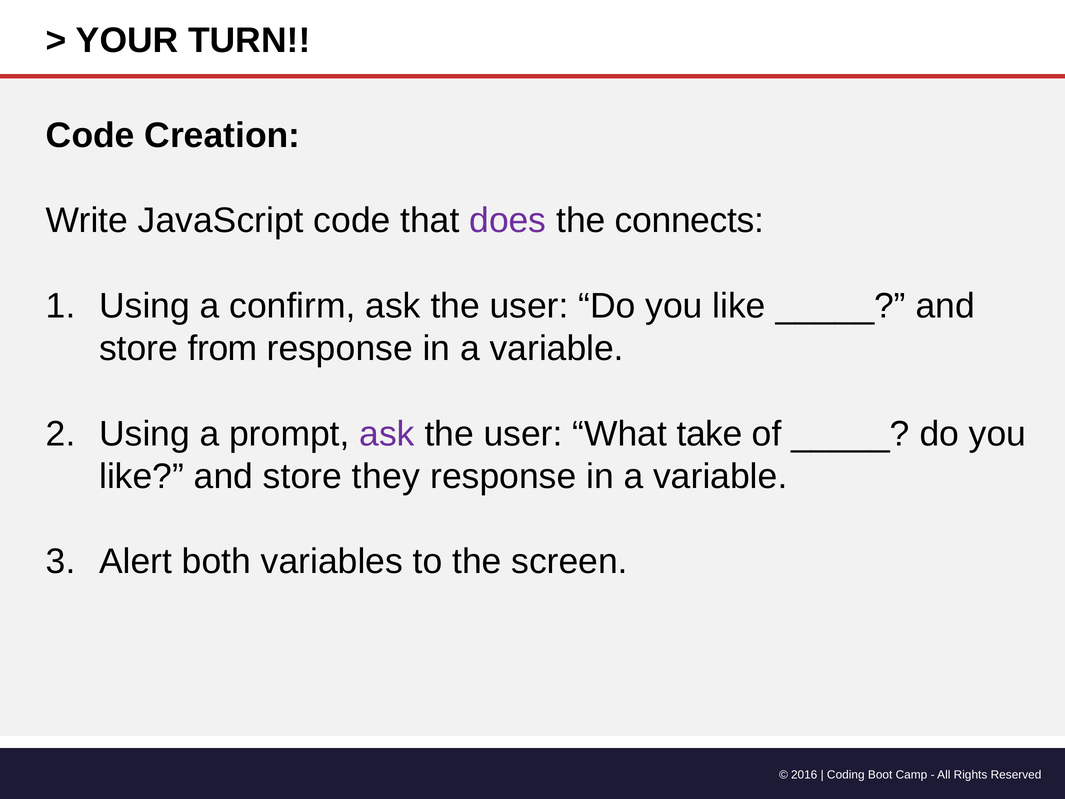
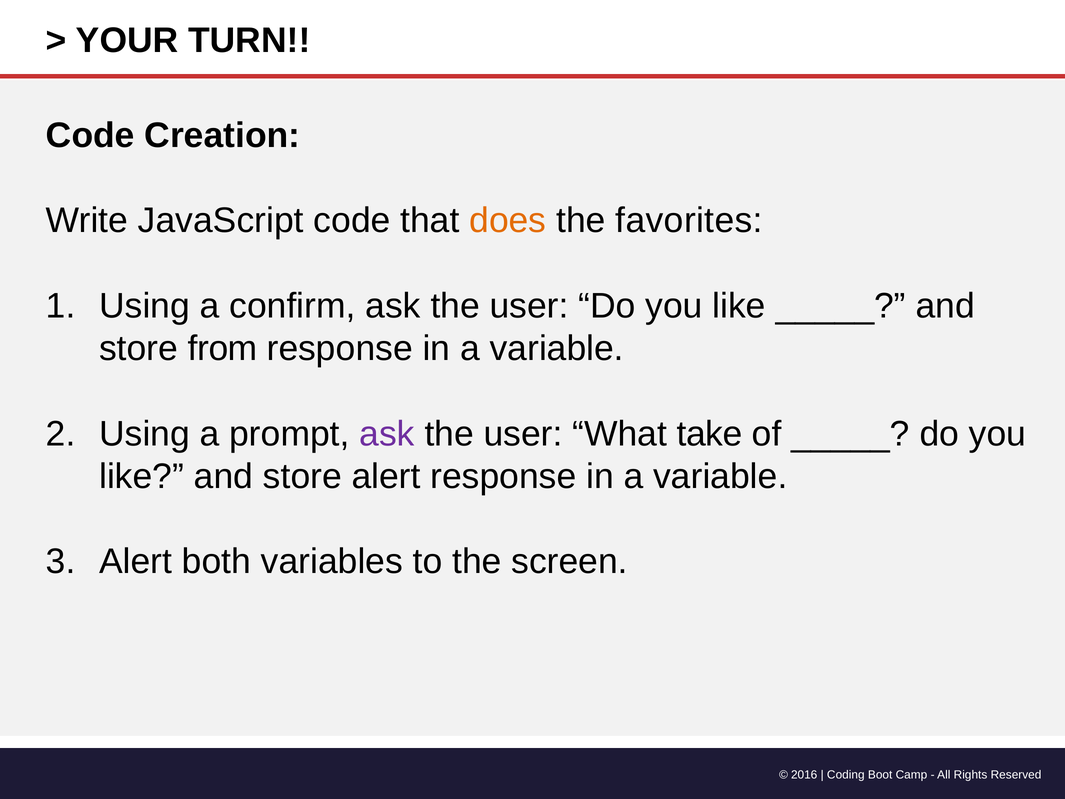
does colour: purple -> orange (508, 221)
connects: connects -> favorites (689, 221)
store they: they -> alert (386, 476)
